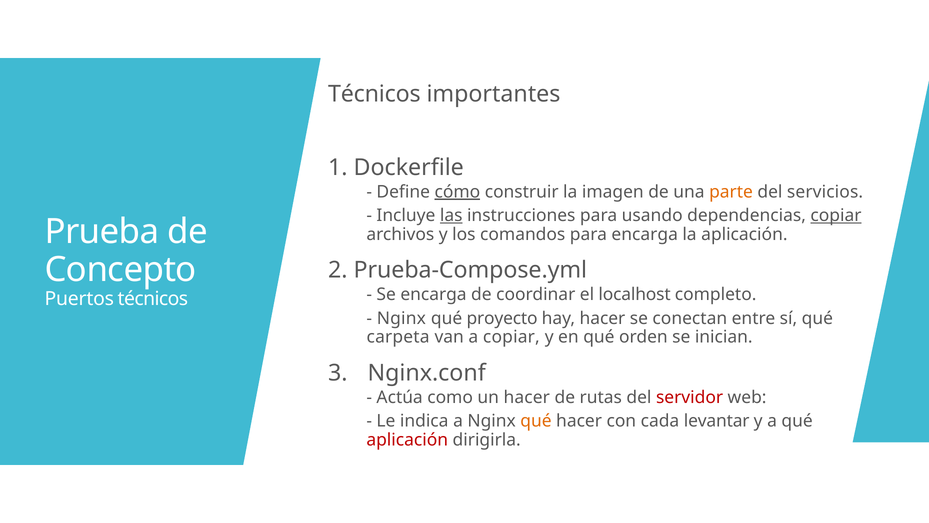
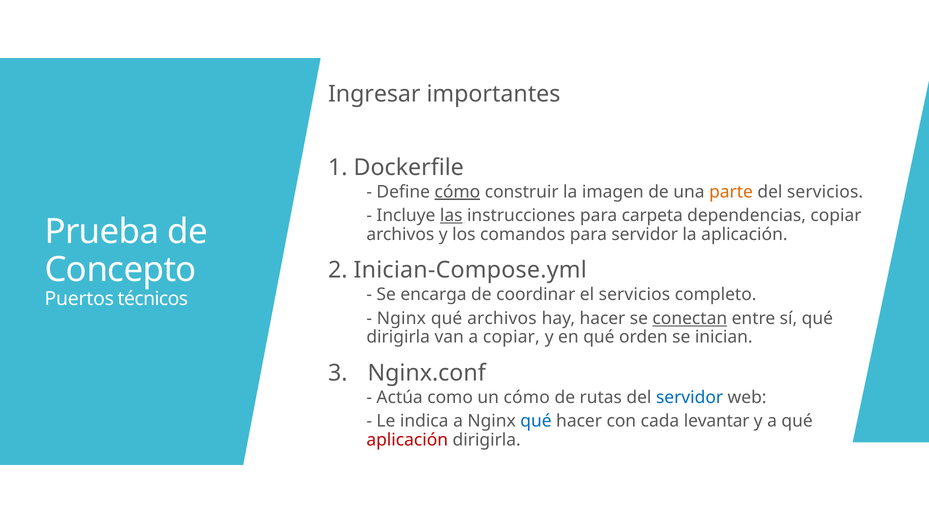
Técnicos: Técnicos -> Ingresar (374, 94)
usando: usando -> carpeta (652, 215)
copiar underline: present -> none (836, 215)
para encarga: encarga -> servidor (645, 234)
Prueba-Compose.yml: Prueba-Compose.yml -> Inician-Compose.yml (470, 270)
el localhost: localhost -> servicios (634, 294)
qué proyecto: proyecto -> archivos (502, 318)
conectan underline: none -> present (690, 318)
carpeta: carpeta -> dirigirla (398, 337)
un hacer: hacer -> cómo (527, 397)
servidor colour: red -> blue (690, 397)
qué colour: orange -> blue (536, 421)
